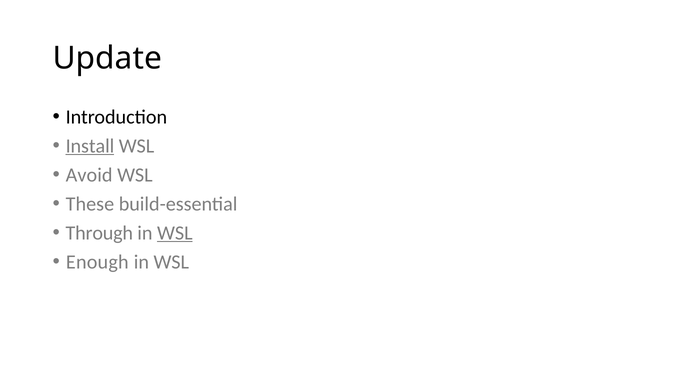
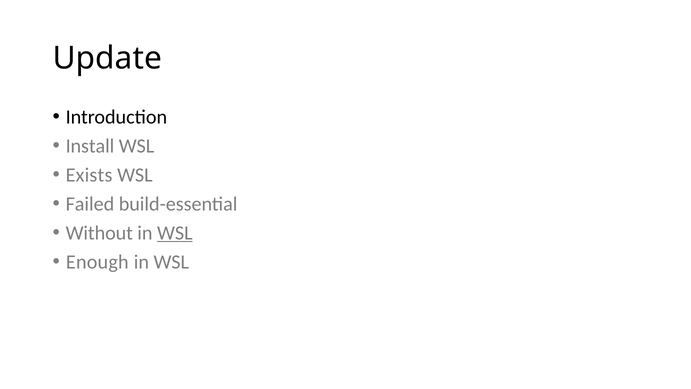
Install underline: present -> none (90, 146)
Avoid: Avoid -> Exists (89, 175)
These: These -> Failed (90, 204)
Through: Through -> Without (99, 233)
